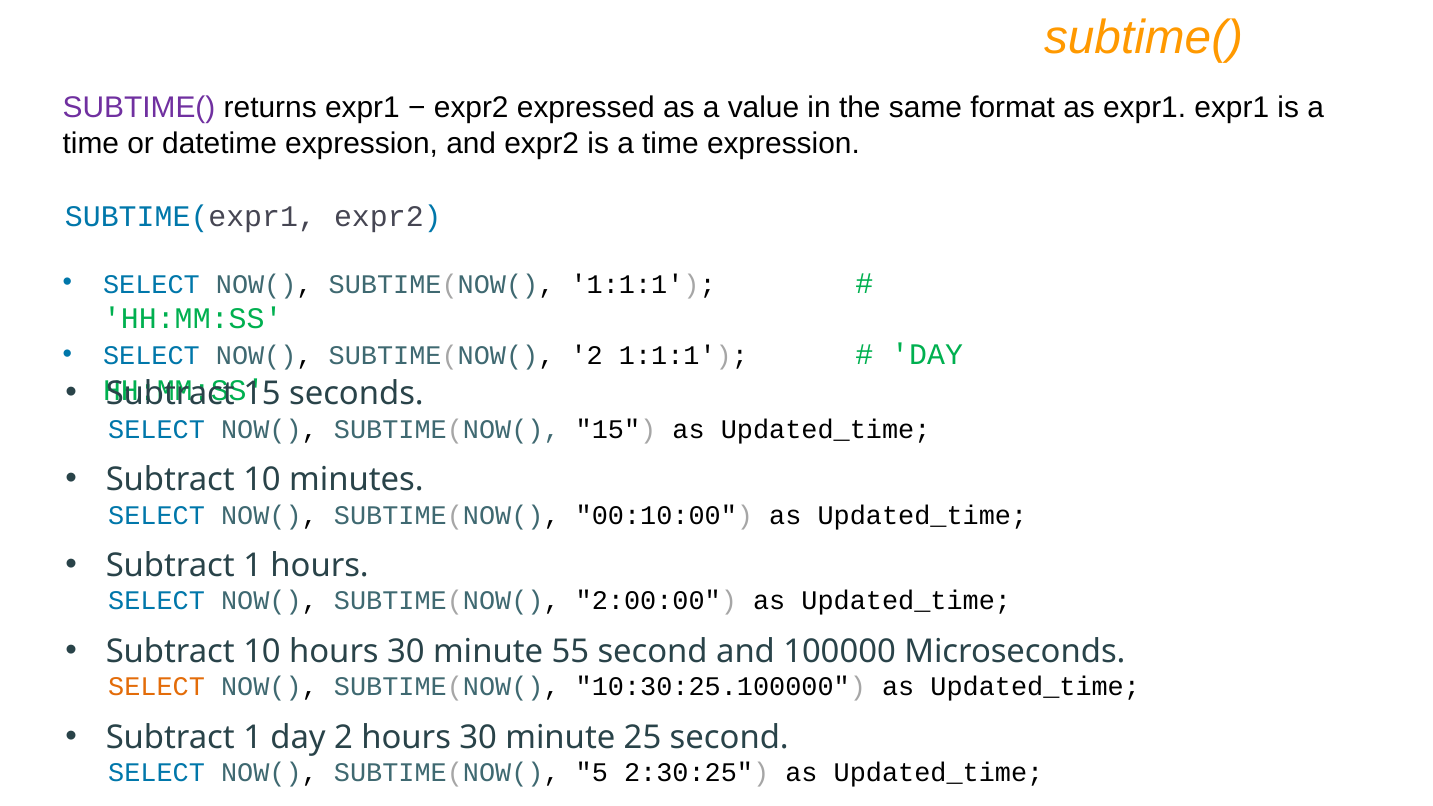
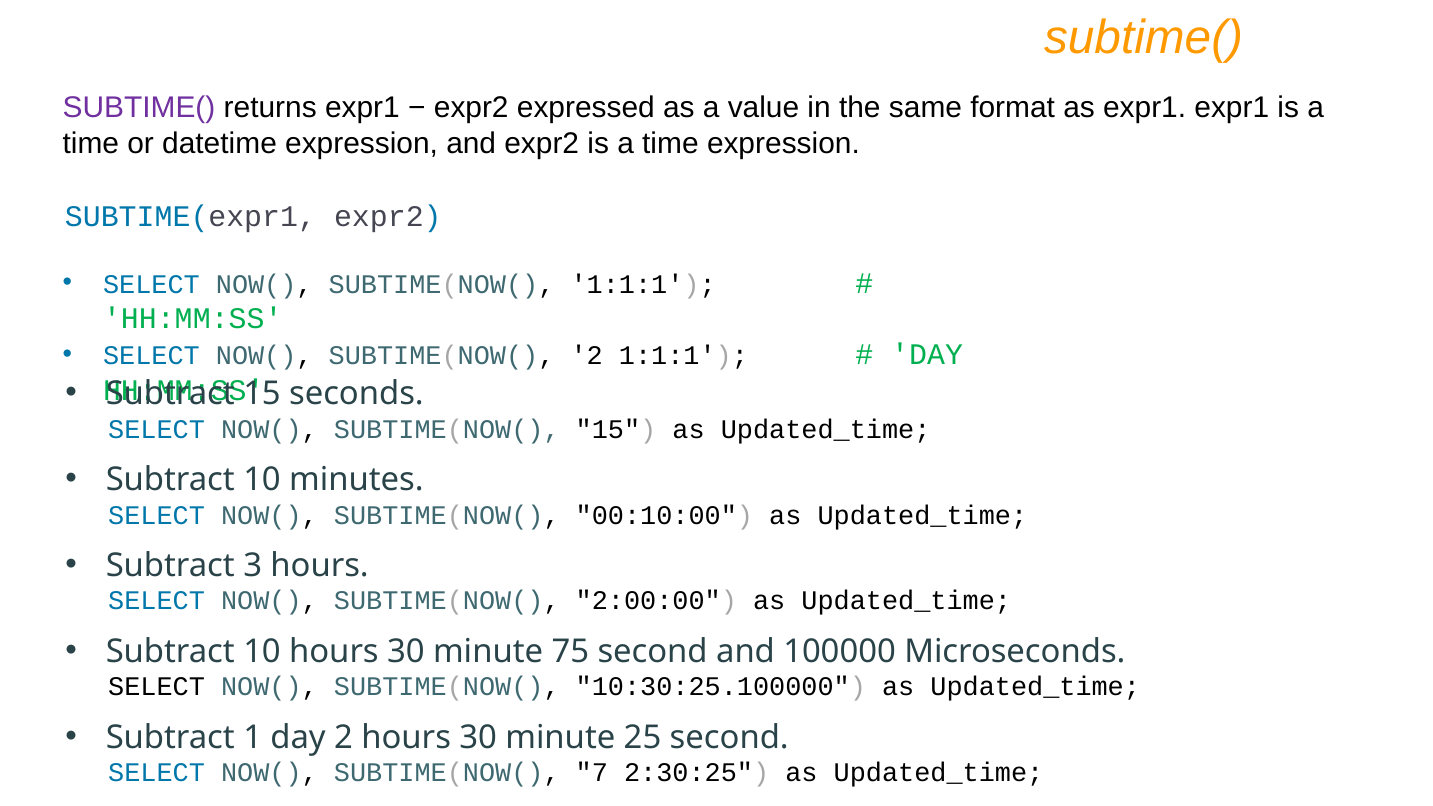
1: 1 -> 3 (253, 566)
55: 55 -> 75 (570, 652)
SELECT colour: orange -> black (157, 687)
5: 5 -> 7 (592, 773)
